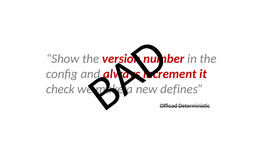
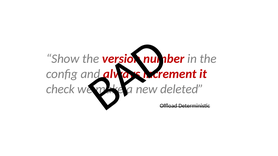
defines: defines -> deleted (182, 89)
